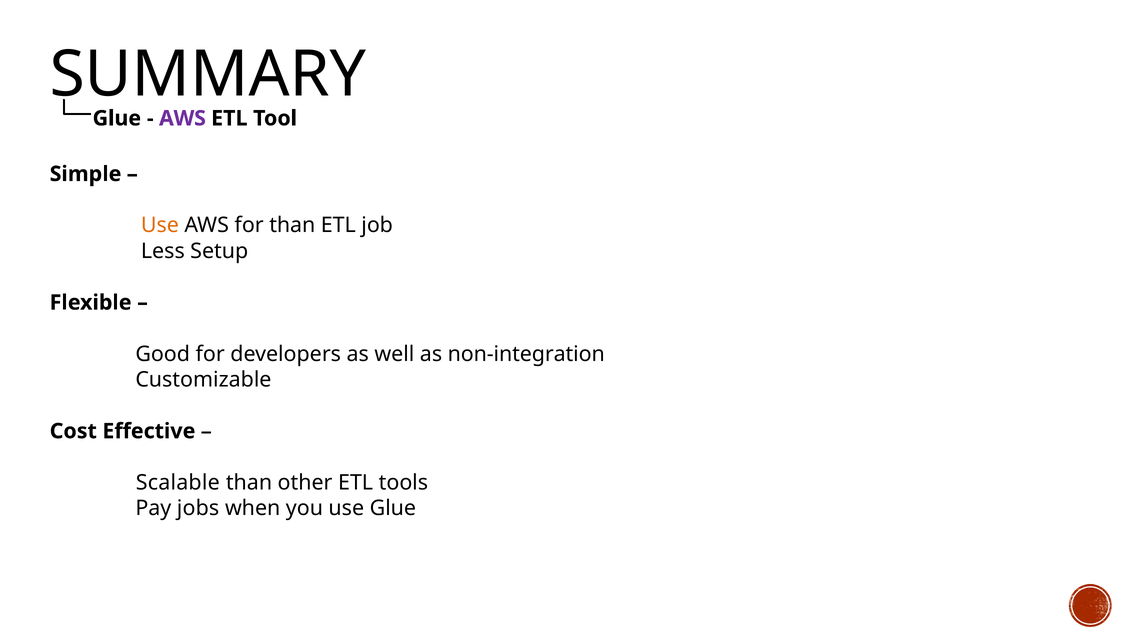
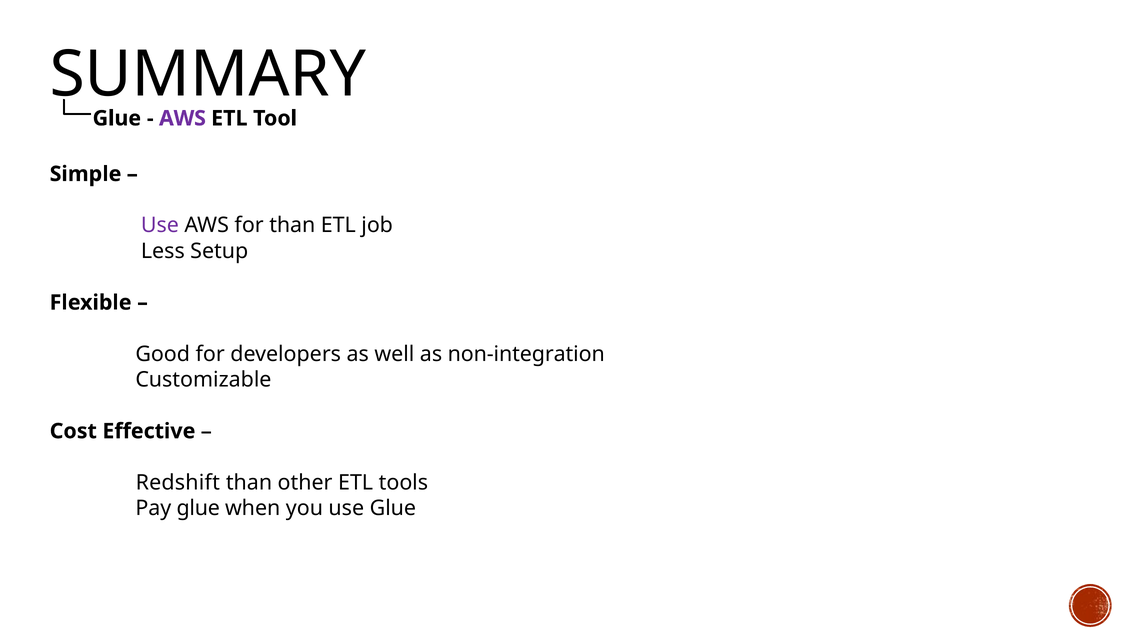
Use colour: orange -> purple (160, 225)
Scalable: Scalable -> Redshift (178, 483)
Pay jobs: jobs -> glue (198, 508)
